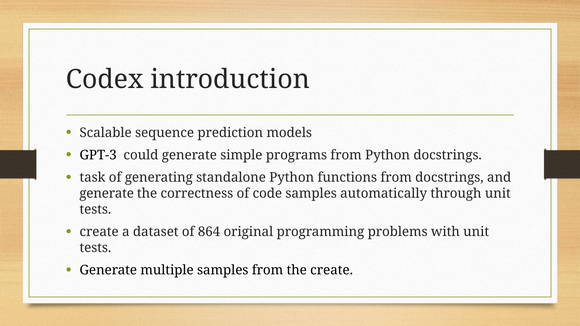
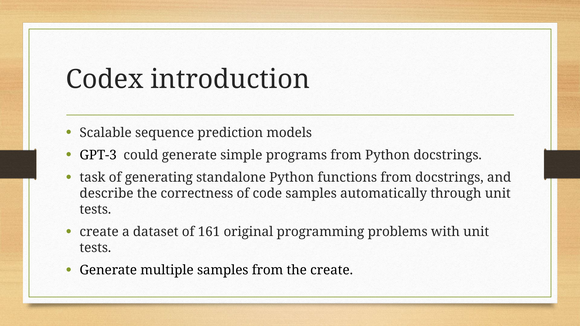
generate: generate -> describe (107, 194)
864: 864 -> 161 (209, 232)
